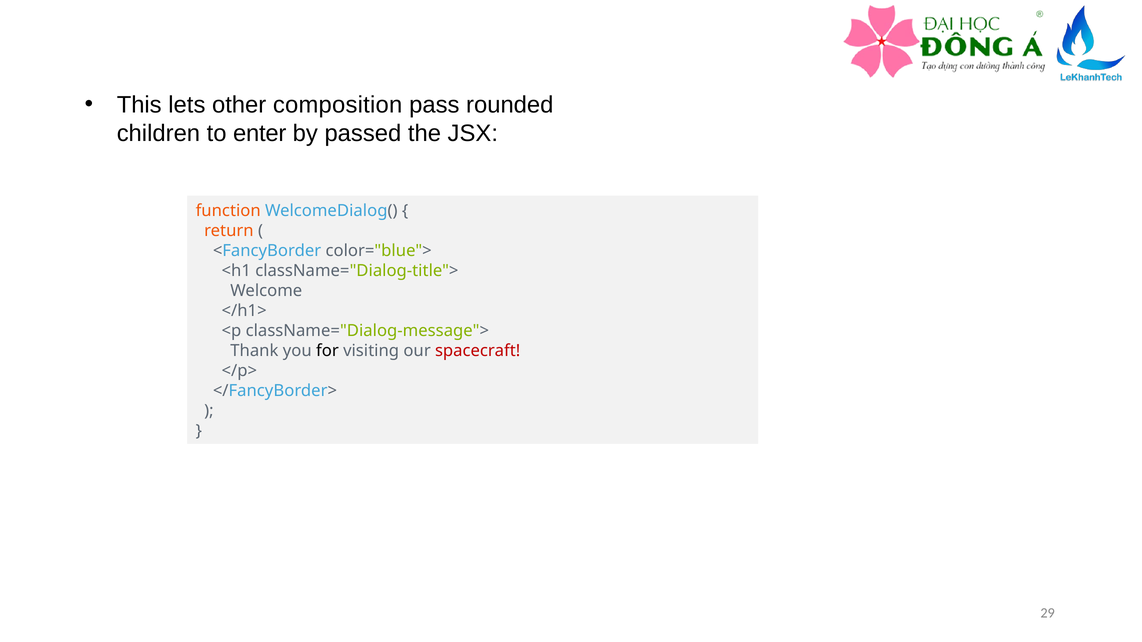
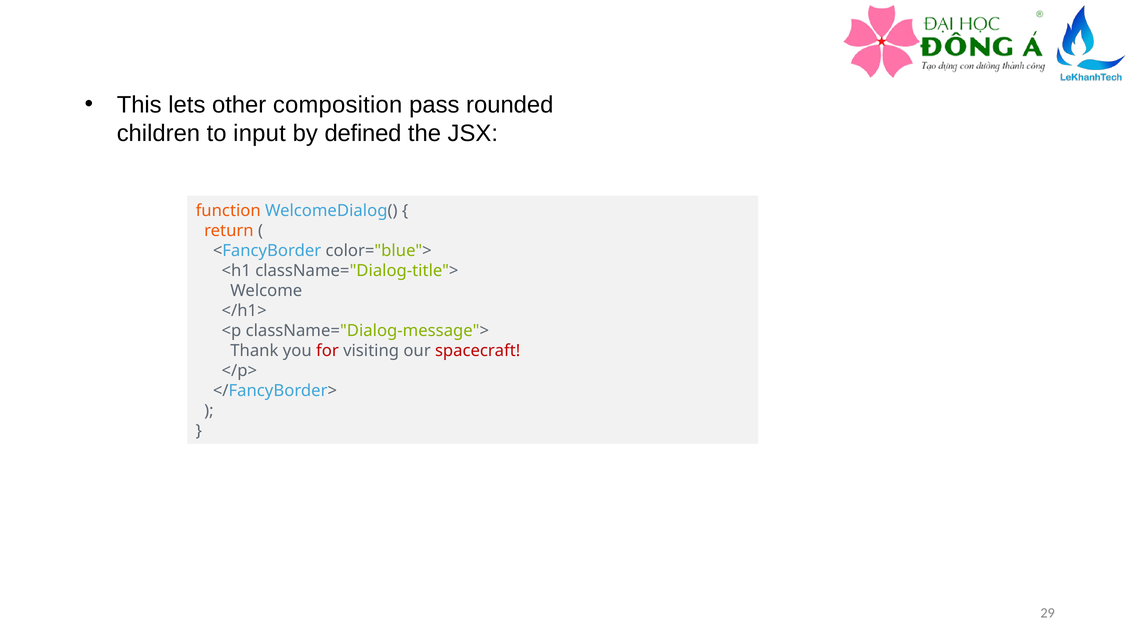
enter: enter -> input (260, 133)
passed: passed -> defined (363, 133)
for colour: black -> red (327, 351)
